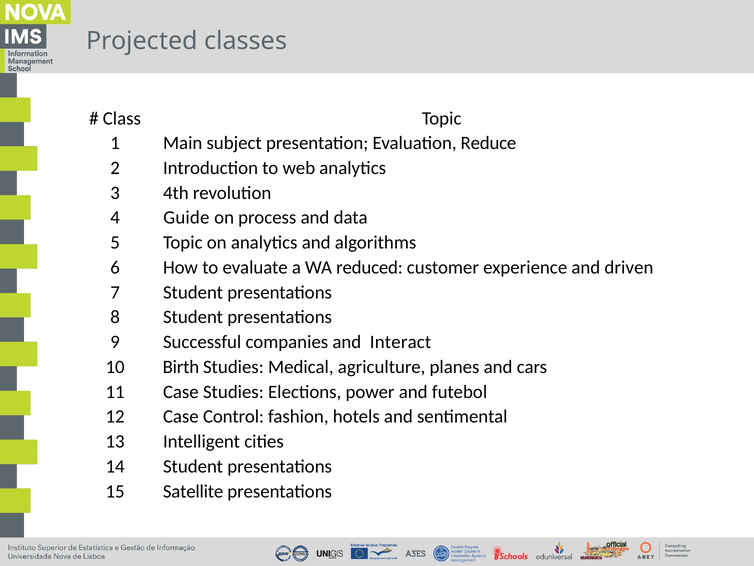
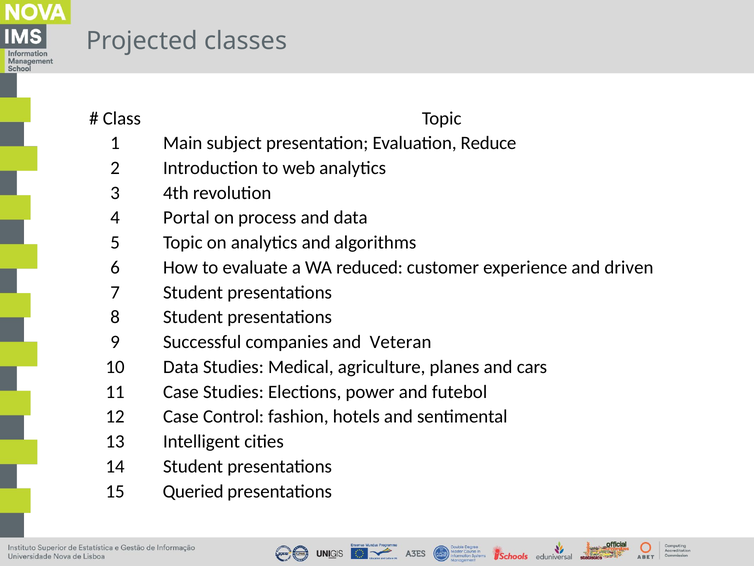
Guide: Guide -> Portal (186, 218)
Interact: Interact -> Veteran (401, 342)
10 Birth: Birth -> Data (181, 367)
Satellite: Satellite -> Queried (193, 491)
